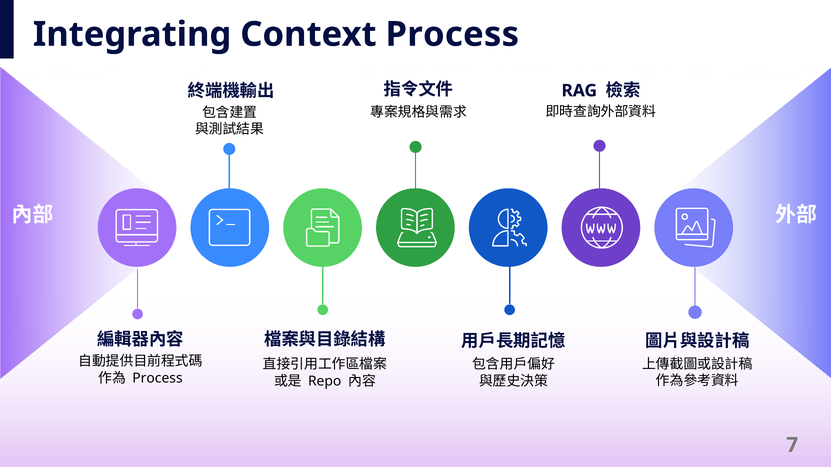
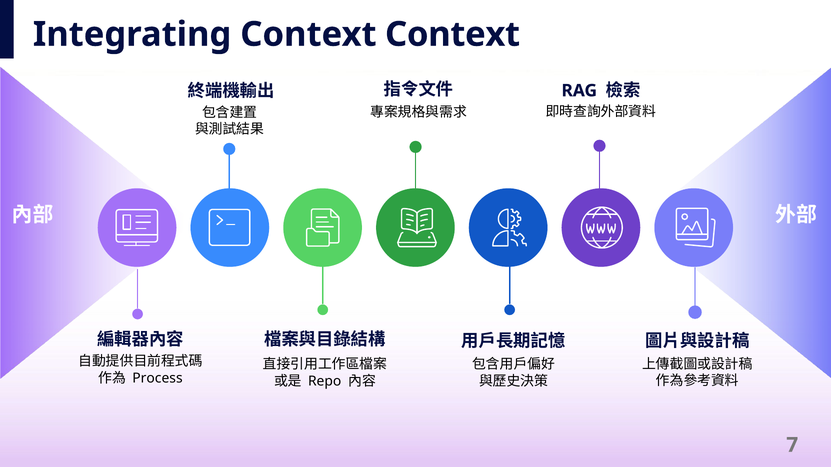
Context Process: Process -> Context (453, 34)
